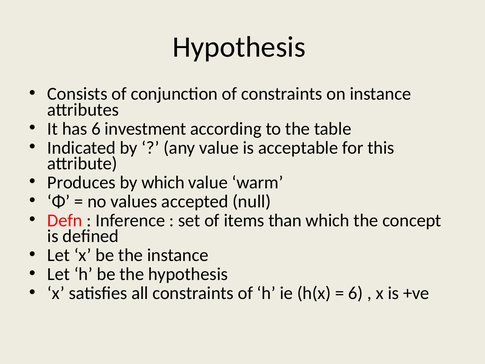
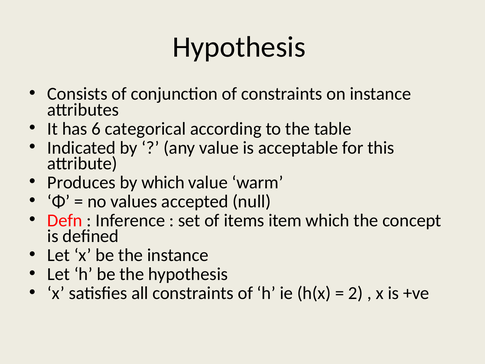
investment: investment -> categorical (145, 129)
than: than -> item (285, 220)
6: 6 -> 2 (356, 293)
